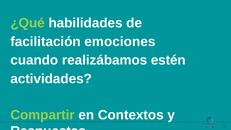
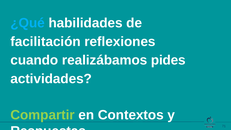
¿Qué colour: light green -> light blue (28, 23)
emociones: emociones -> reflexiones (120, 42)
estén: estén -> pides (168, 60)
